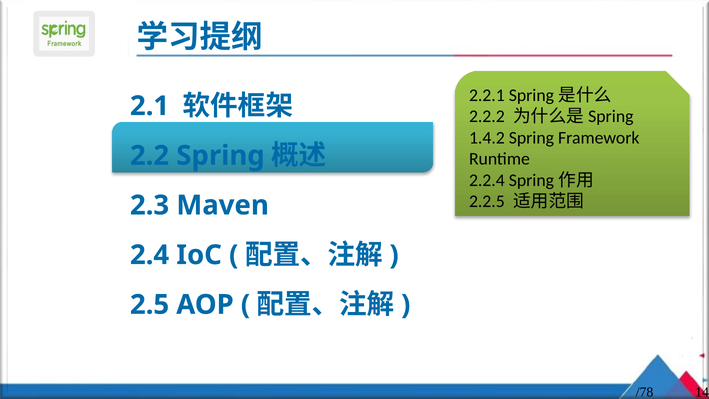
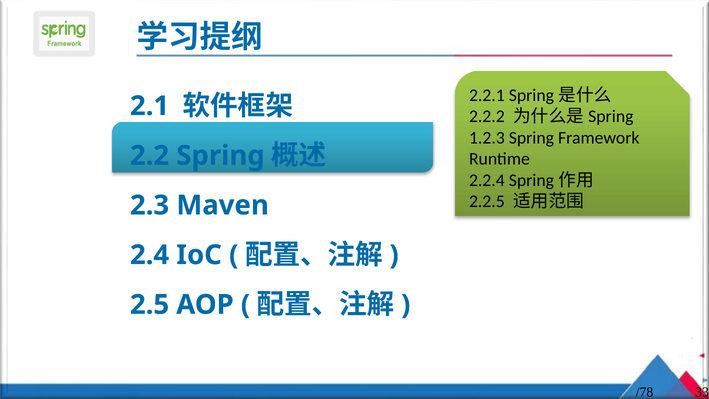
1.4.2: 1.4.2 -> 1.2.3 (487, 138)
14: 14 -> 33 (702, 392)
